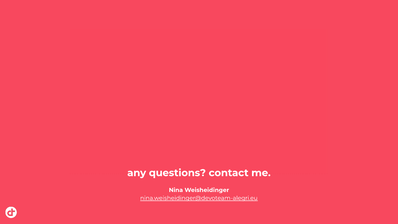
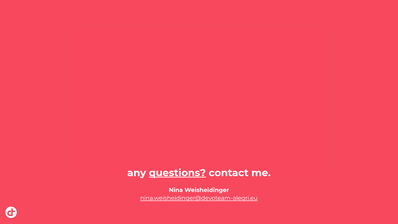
questions underline: none -> present (177, 173)
